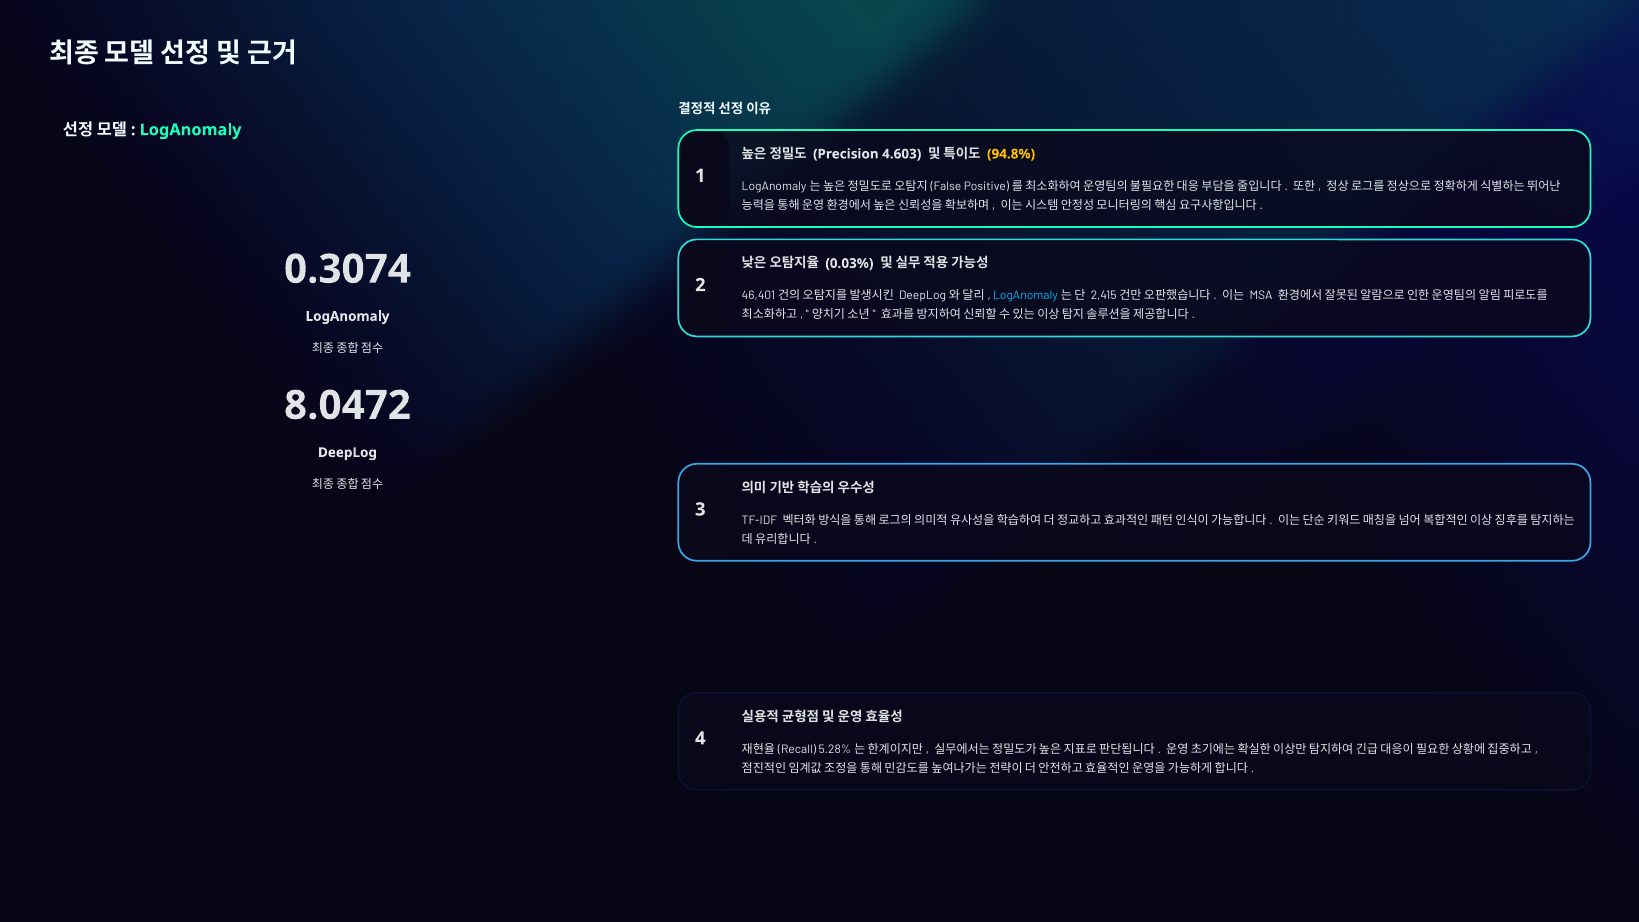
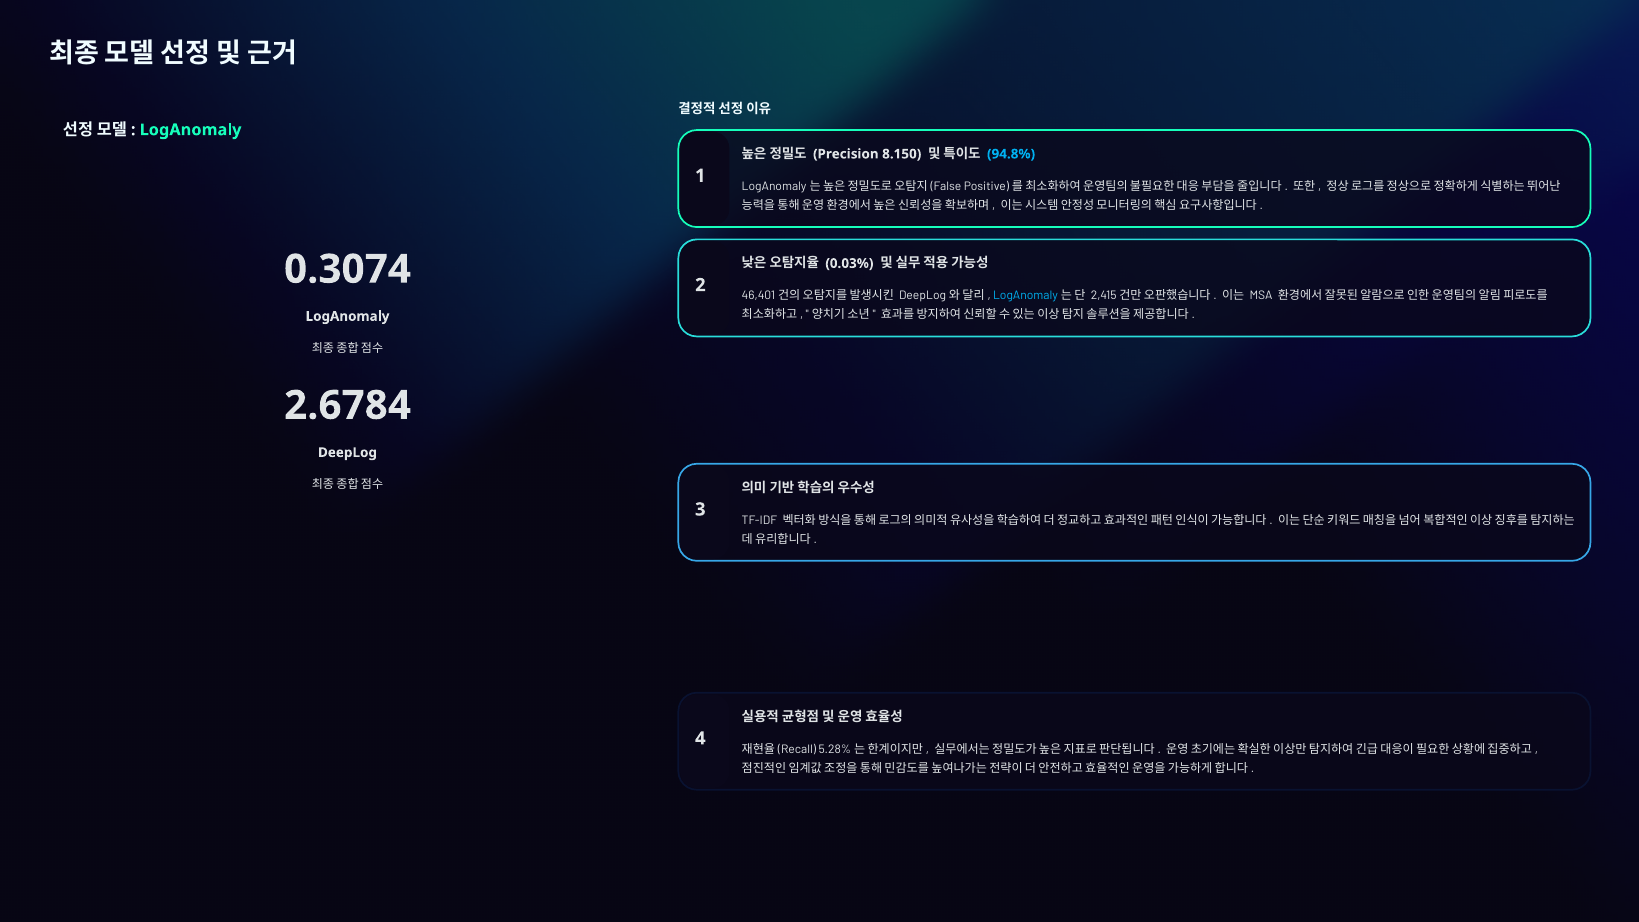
4.603: 4.603 -> 8.150 (902, 154)
94.8% colour: yellow -> light blue (1011, 154)
8.0472: 8.0472 -> 2.6784 (348, 405)
